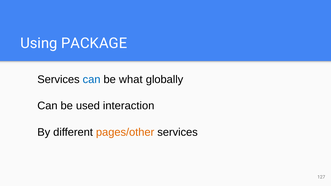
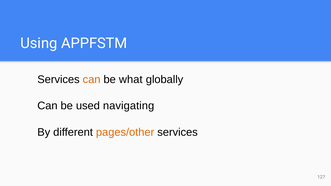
PACKAGE: PACKAGE -> APPFSTM (94, 43)
can colour: blue -> orange (92, 79)
interaction: interaction -> navigating (129, 106)
